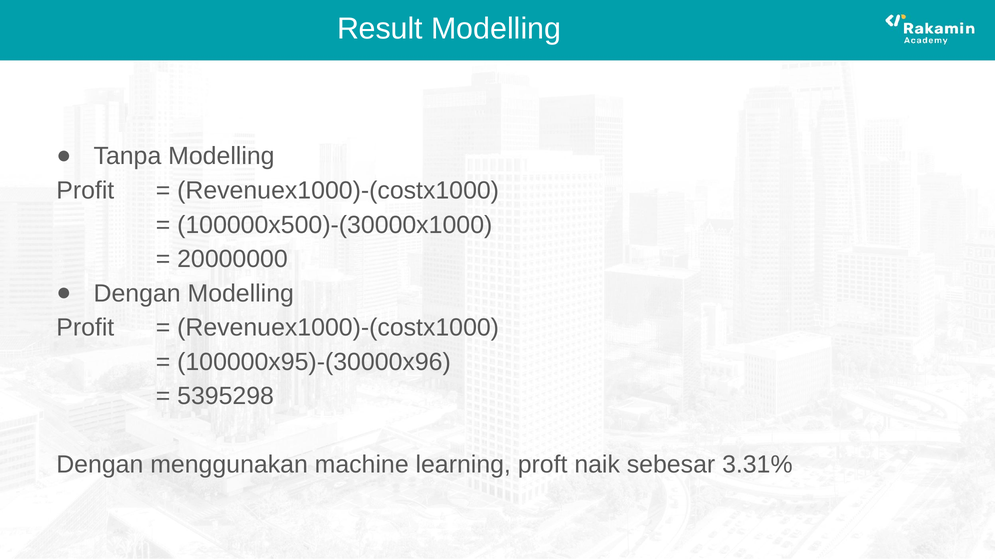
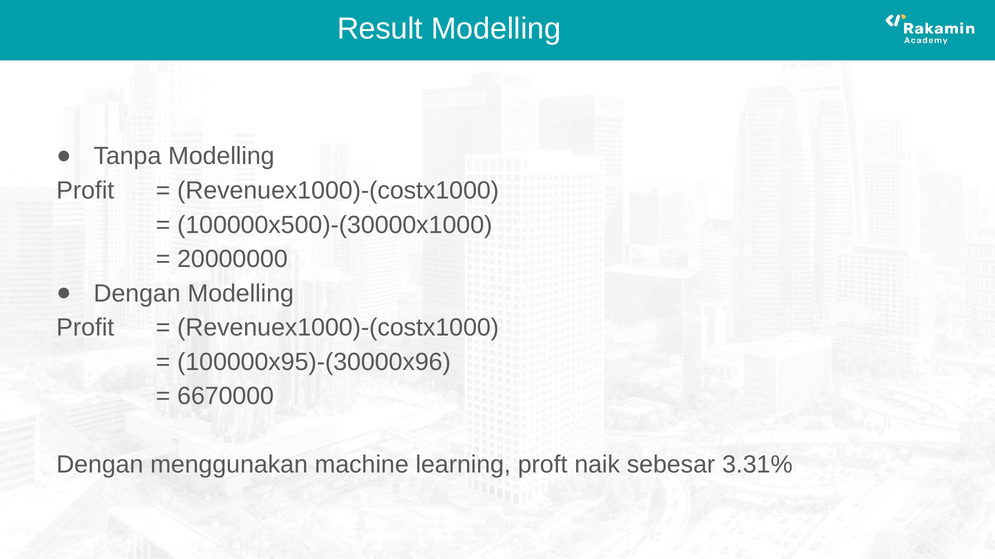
5395298: 5395298 -> 6670000 (226, 397)
